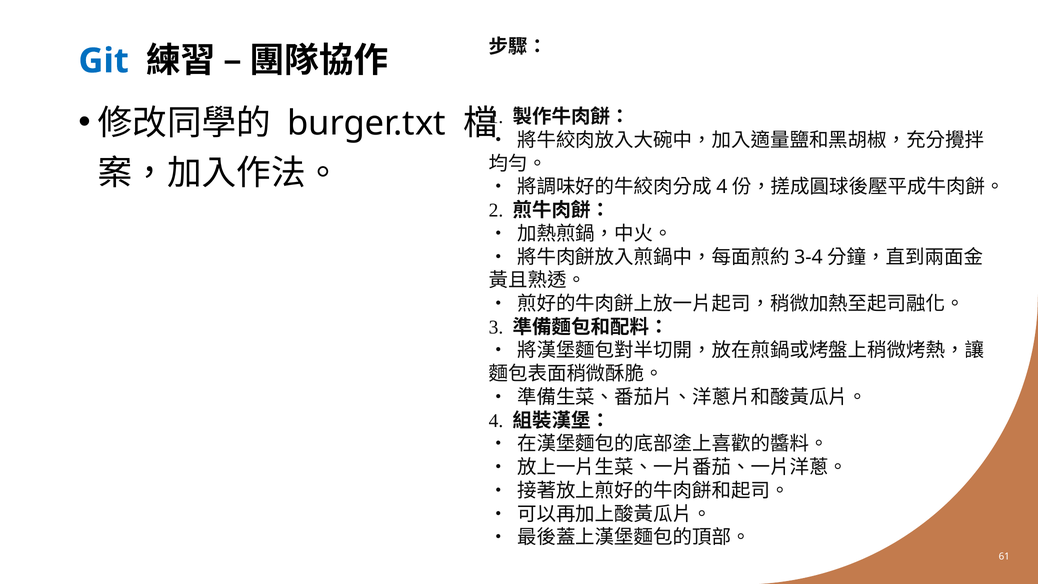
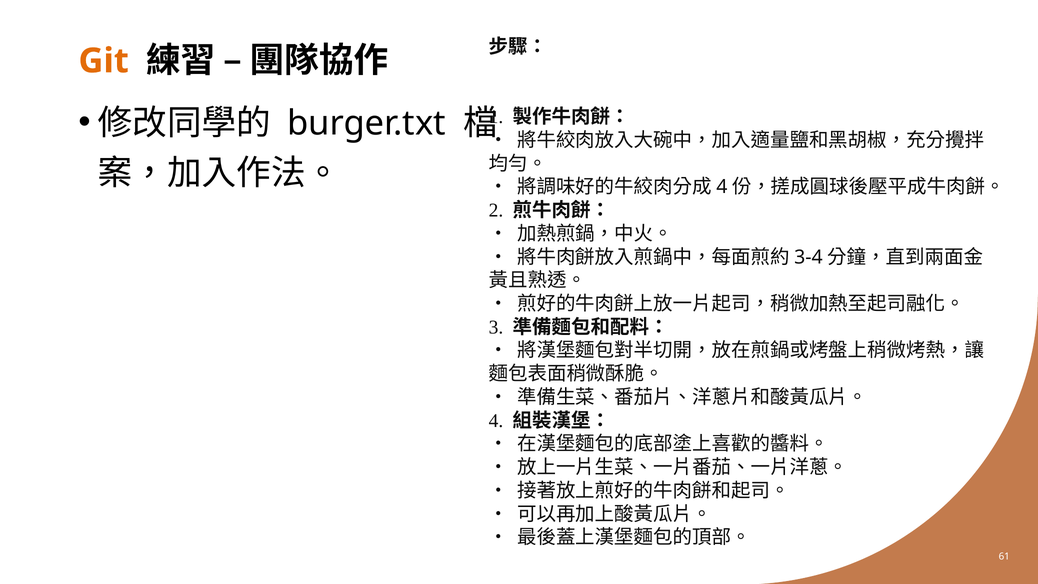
Git colour: blue -> orange (104, 61)
